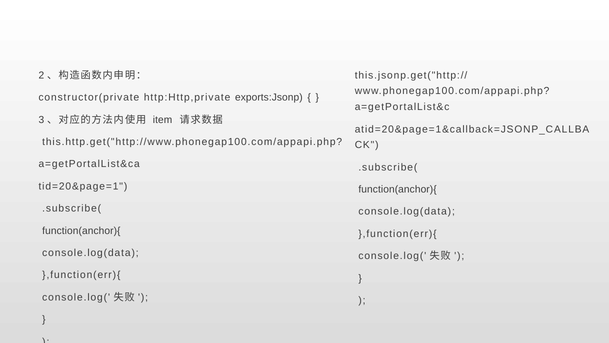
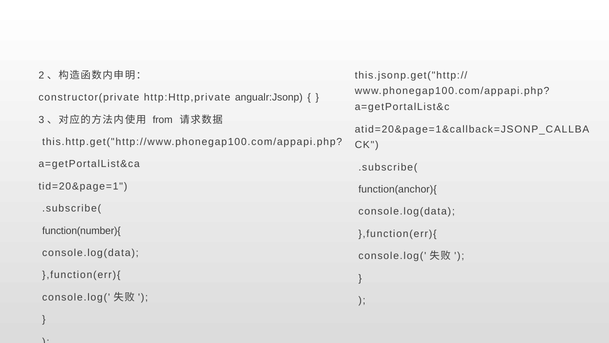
exports:Jsonp: exports:Jsonp -> angualr:Jsonp (269, 97)
item: item -> from (163, 120)
function(anchor){: function(anchor){ -> function(number){ (81, 230)
